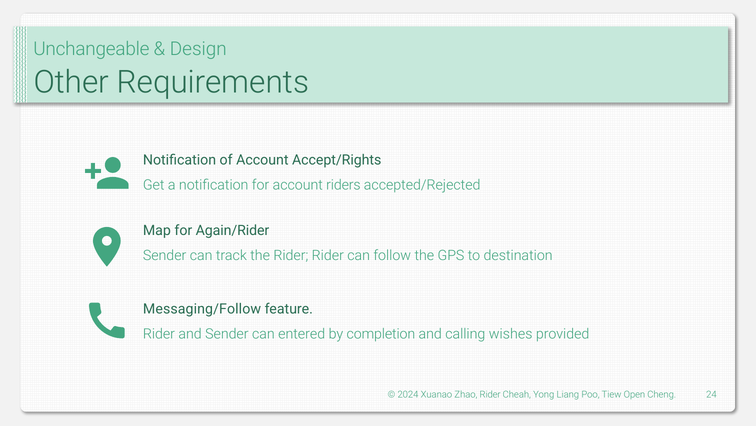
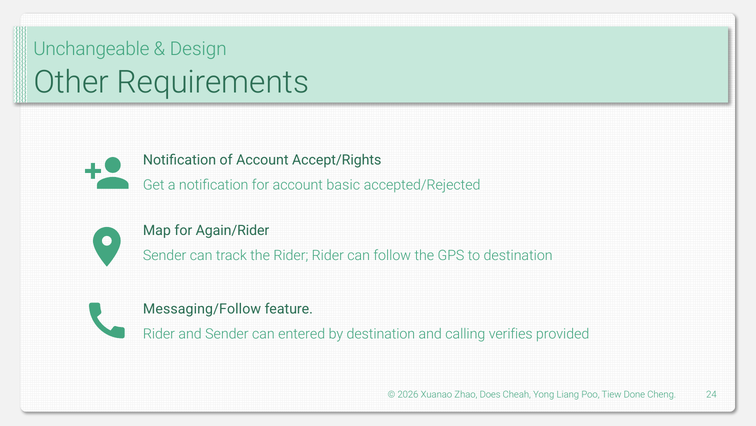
riders: riders -> basic (343, 185)
by completion: completion -> destination (381, 333)
wishes: wishes -> verifies (511, 333)
2024: 2024 -> 2026 (408, 394)
Zhao Rider: Rider -> Does (490, 394)
Open: Open -> Done (634, 394)
